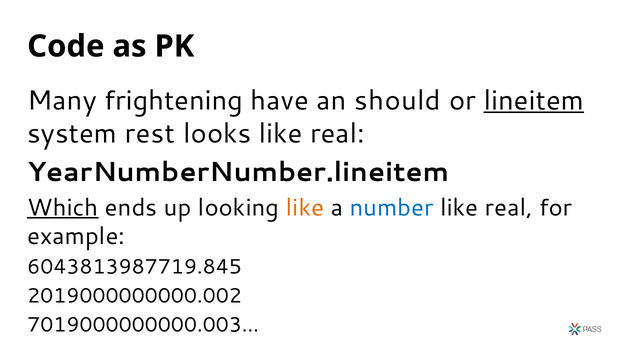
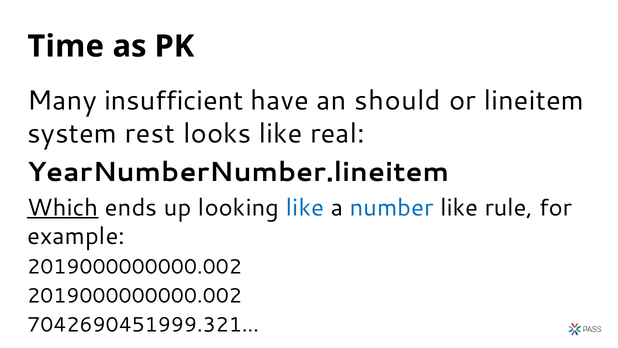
Code: Code -> Time (66, 46)
frightening: frightening -> insufficient (174, 100)
lineitem underline: present -> none (534, 100)
like colour: orange -> blue (305, 207)
real: real -> rule (509, 207)
6043813987719.845: 6043813987719.845 -> 2019000000000.002 (135, 267)
7019000000000.003…: 7019000000000.003… -> 7042690451999.321… (143, 325)
